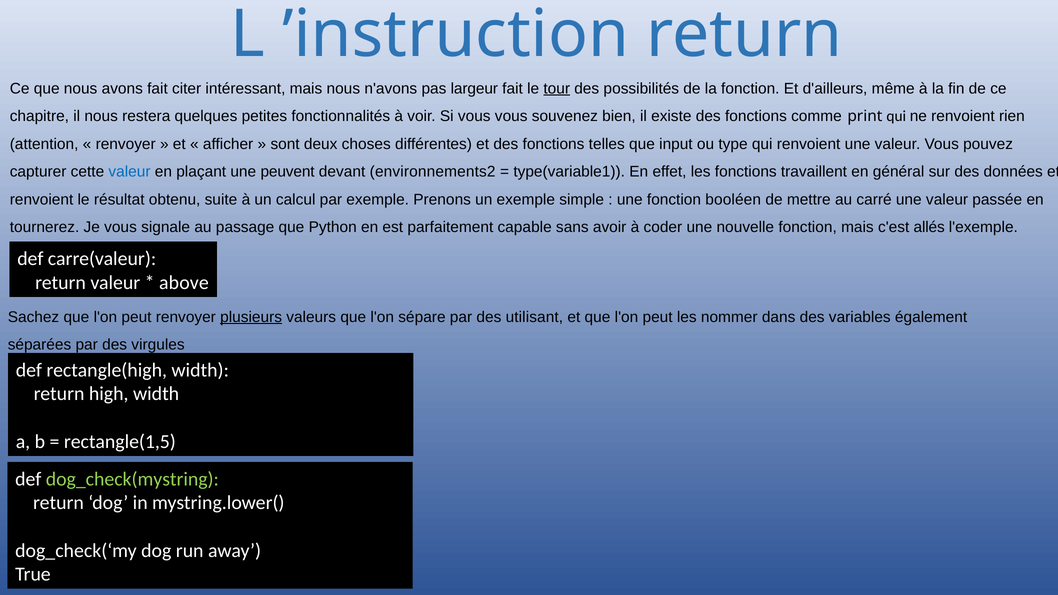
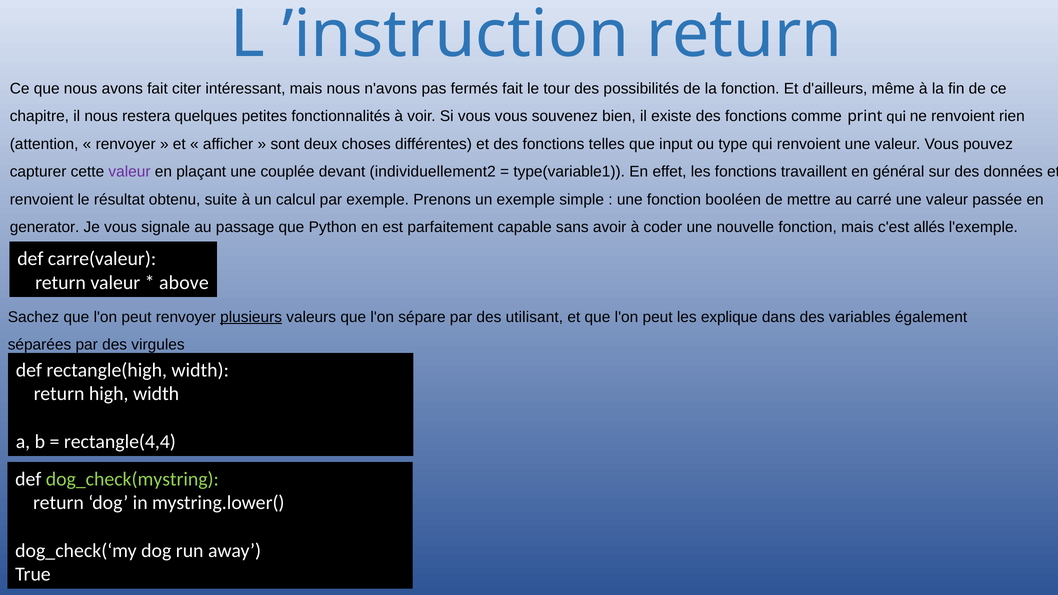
largeur: largeur -> fermés (474, 89)
tour underline: present -> none (557, 89)
valeur colour: blue -> purple (129, 172)
peuvent: peuvent -> couplée (288, 172)
environnements2: environnements2 -> individuellement2 (433, 172)
tournerez: tournerez -> generator (45, 227)
nommer: nommer -> explique (729, 317)
rectangle(1,5: rectangle(1,5 -> rectangle(4,4 (120, 442)
